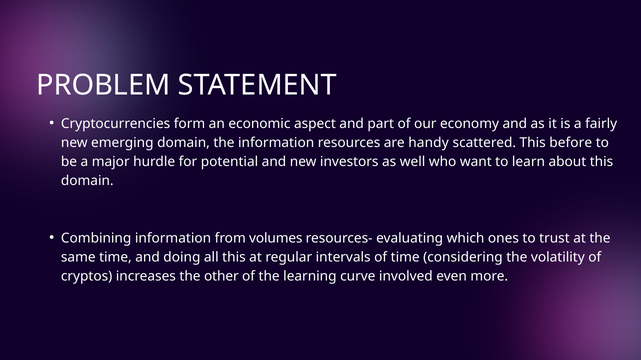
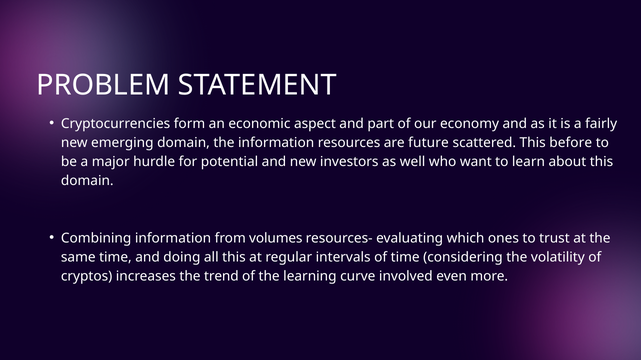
handy: handy -> future (429, 143)
other: other -> trend (221, 277)
